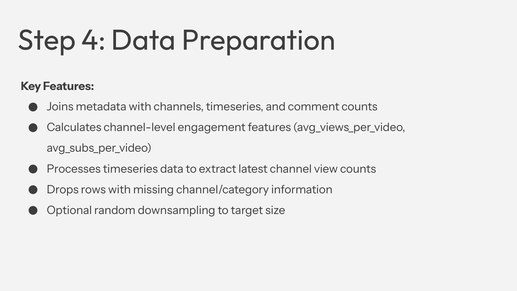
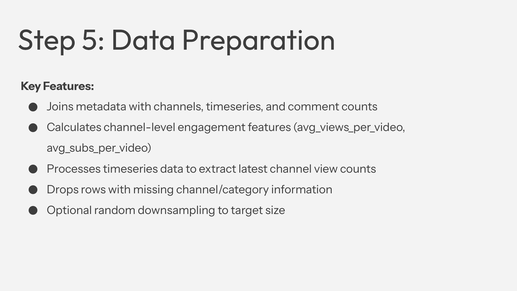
4: 4 -> 5 (93, 40)
